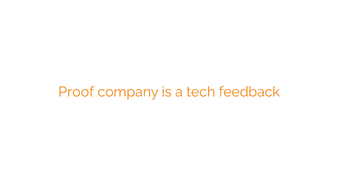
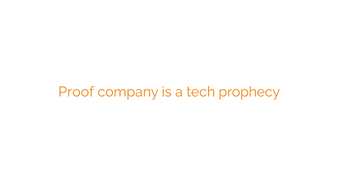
feedback: feedback -> prophecy (249, 92)
